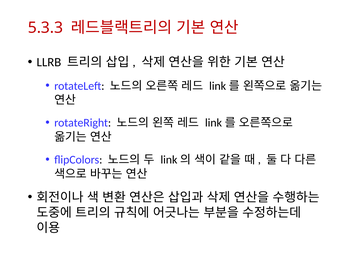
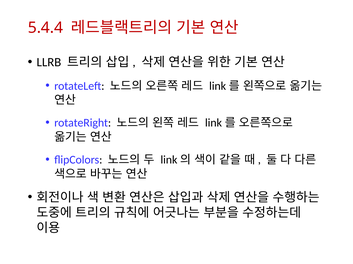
5.3.3: 5.3.3 -> 5.4.4 (45, 28)
